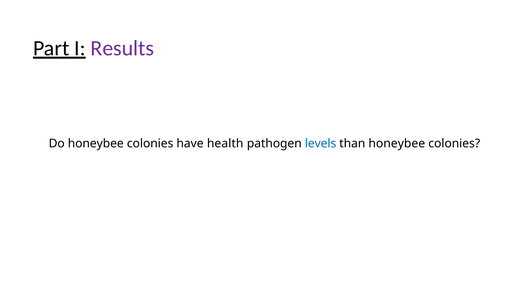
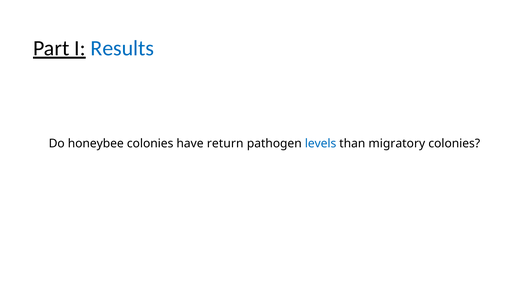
Results colour: purple -> blue (122, 48)
health: health -> return (225, 143)
than honeybee: honeybee -> migratory (397, 143)
